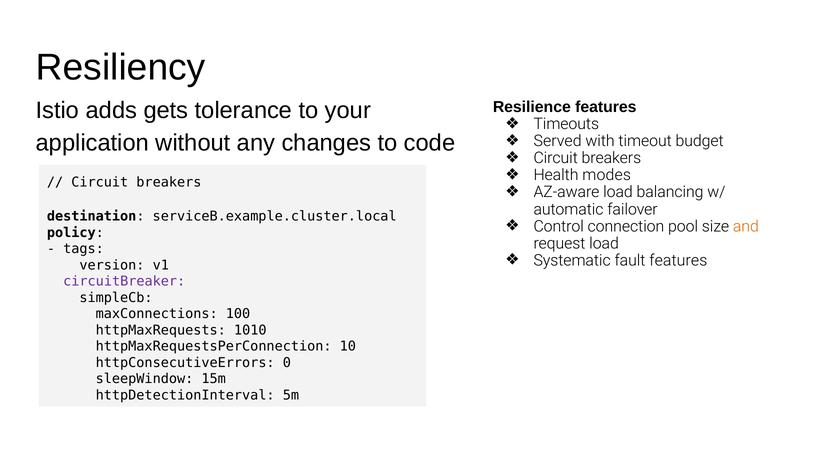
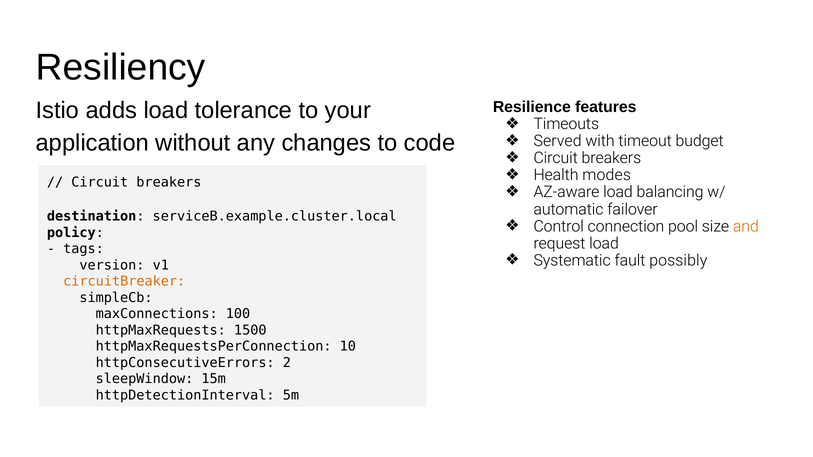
adds gets: gets -> load (166, 110)
fault features: features -> possibly (678, 261)
circuitBreaker colour: purple -> orange (124, 282)
1010: 1010 -> 1500 (250, 330)
0: 0 -> 2 (287, 363)
